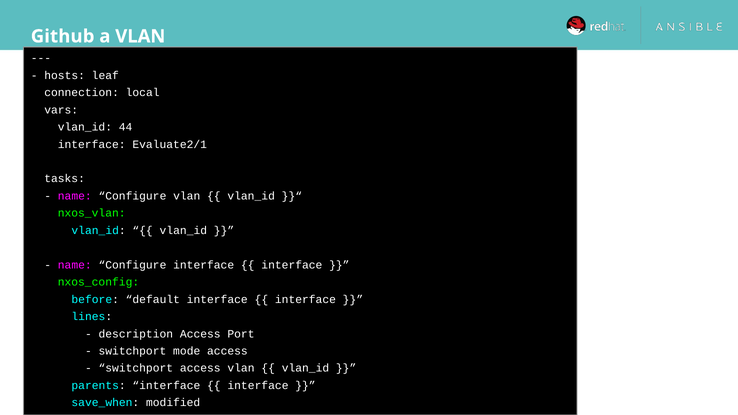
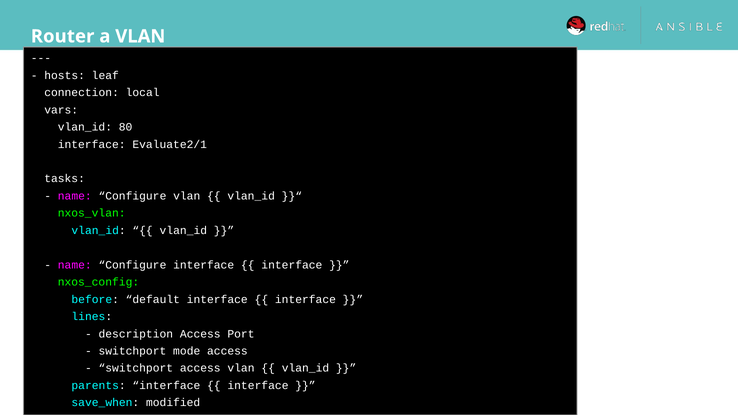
Github: Github -> Router (63, 36)
44: 44 -> 80 (126, 127)
